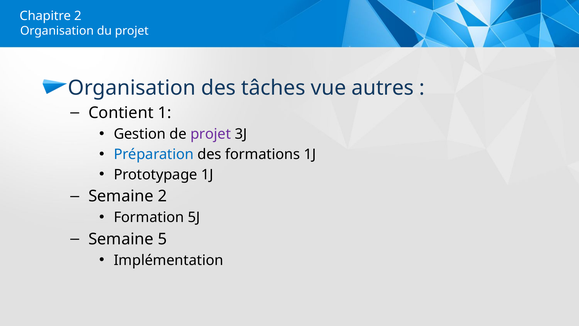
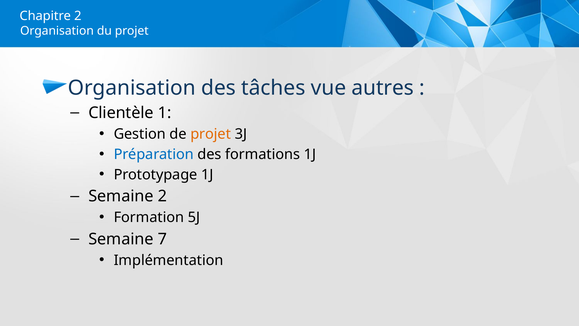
Contient: Contient -> Clientèle (121, 113)
projet colour: purple -> orange (211, 134)
5: 5 -> 7 (162, 239)
